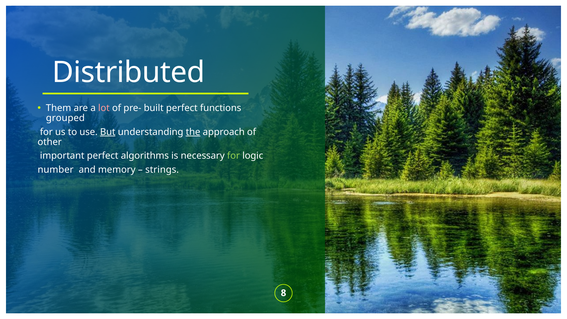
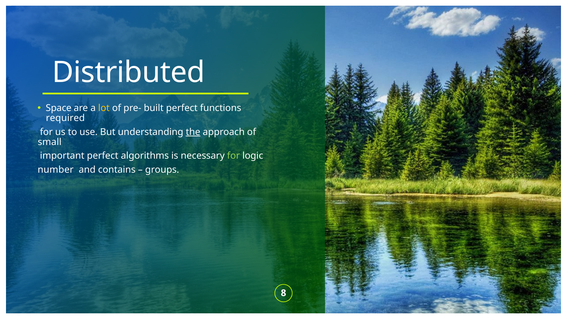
Them: Them -> Space (59, 108)
lot colour: pink -> yellow (104, 108)
grouped: grouped -> required (65, 118)
But underline: present -> none (108, 132)
other: other -> small (50, 142)
memory: memory -> contains (117, 170)
strings: strings -> groups (162, 170)
